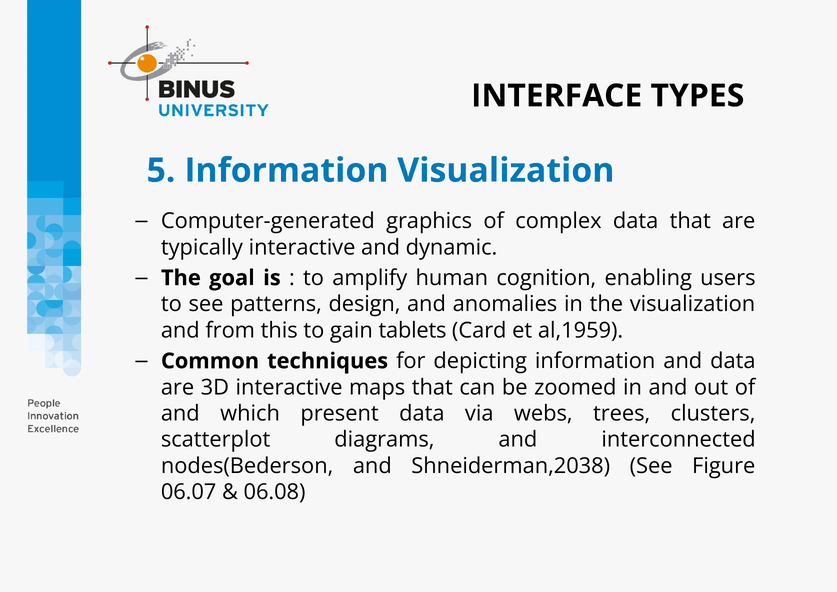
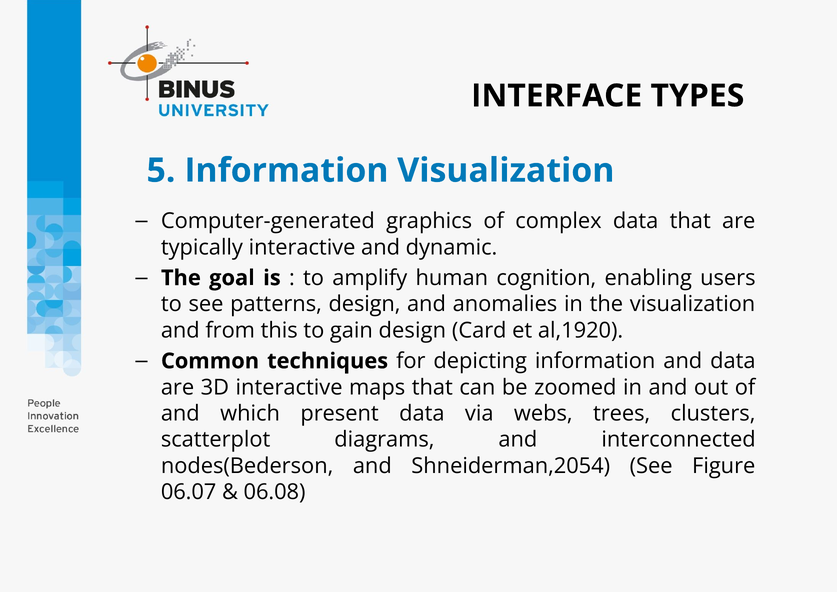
gain tablets: tablets -> design (412, 331)
al,1959: al,1959 -> al,1920 (581, 331)
Shneiderman,2038: Shneiderman,2038 -> Shneiderman,2054 (511, 466)
